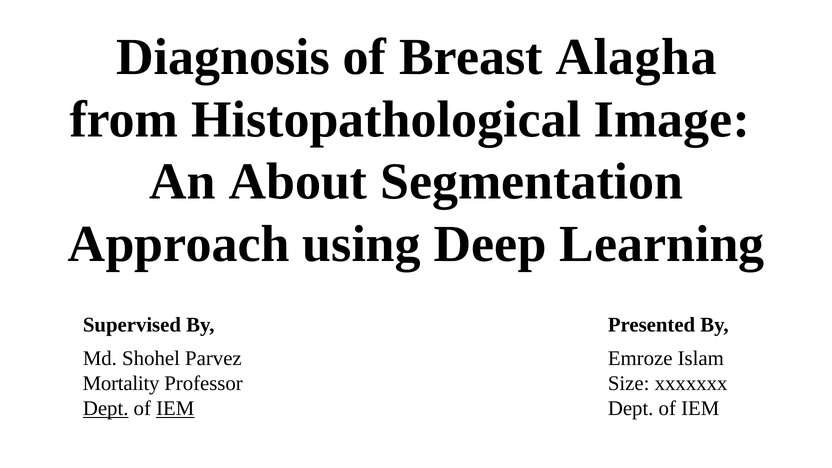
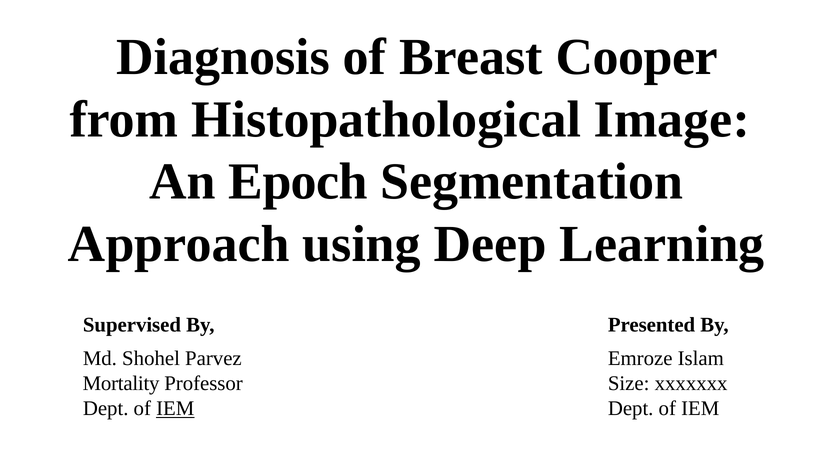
Alagha: Alagha -> Cooper (637, 57)
About: About -> Epoch (298, 182)
Dept underline: present -> none (106, 408)
